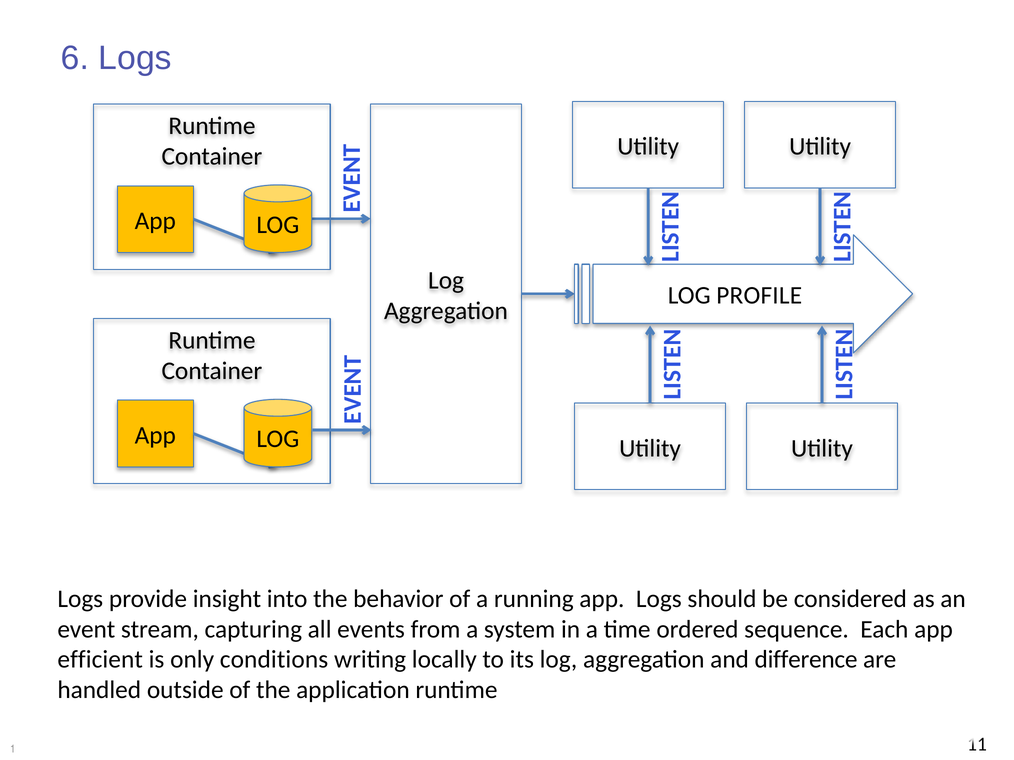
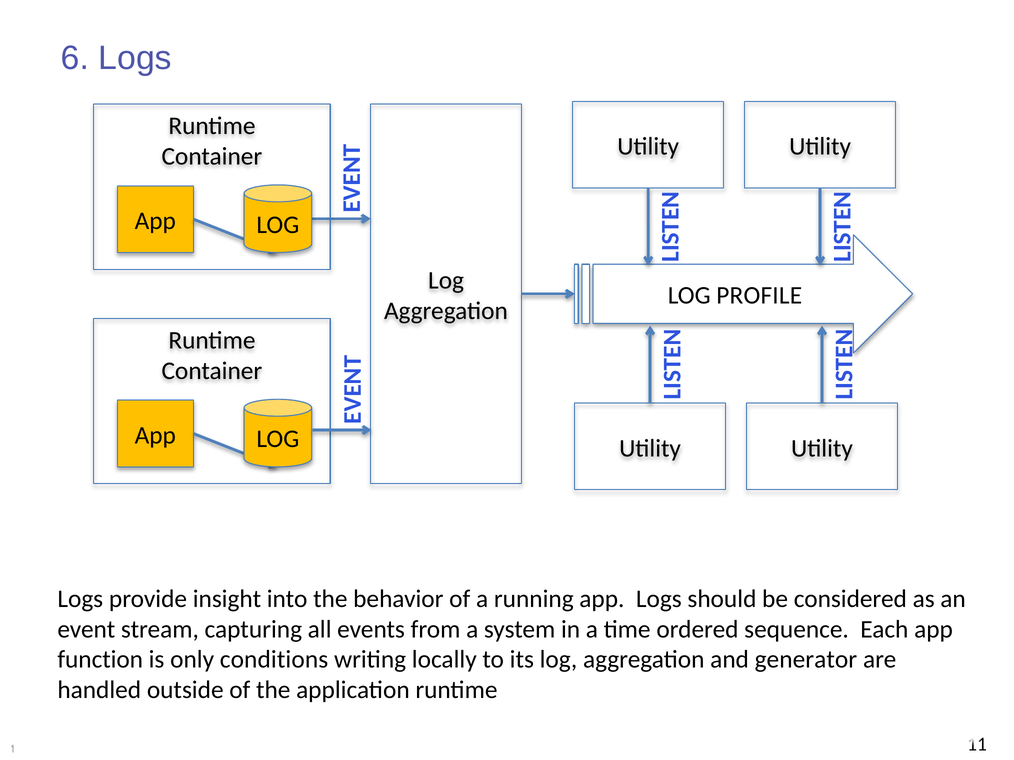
efficient: efficient -> function (100, 660)
difference: difference -> generator (806, 660)
